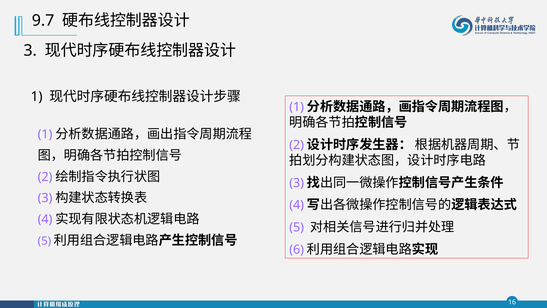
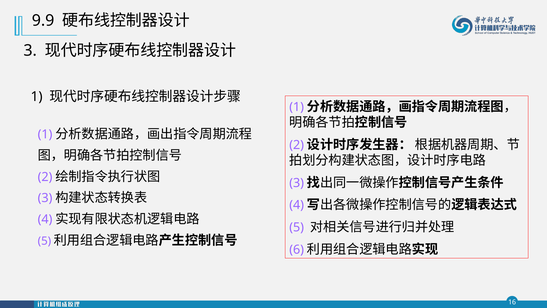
9.7: 9.7 -> 9.9 (43, 20)
